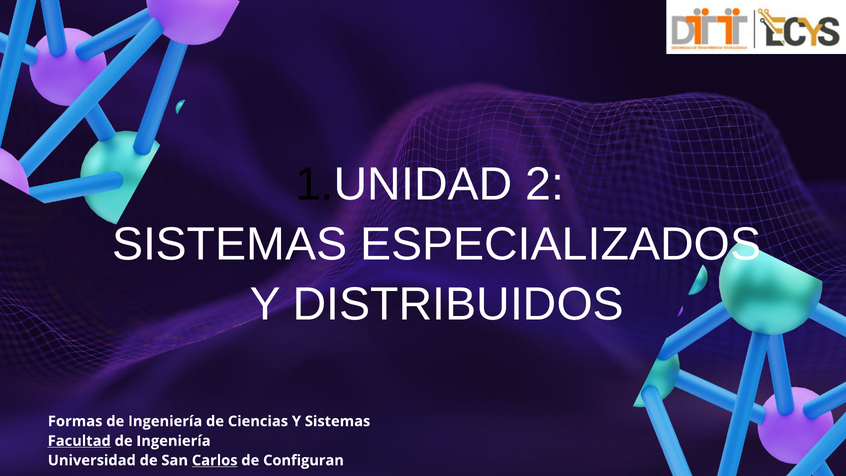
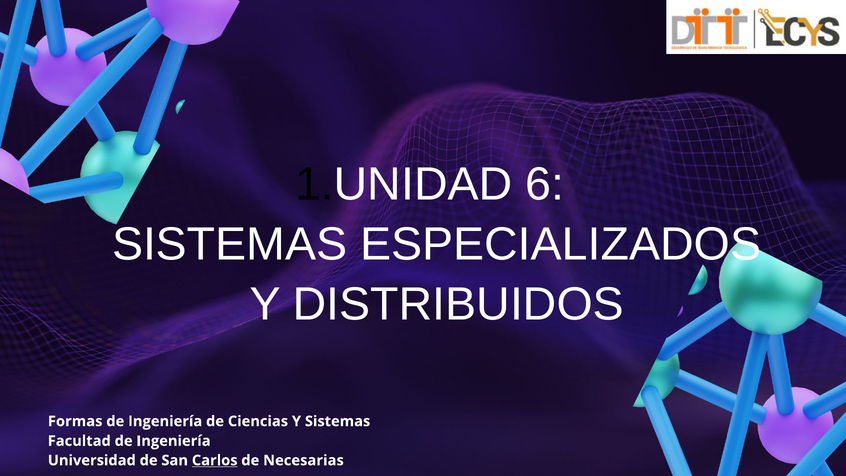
2: 2 -> 6 (545, 184)
Facultad underline: present -> none (79, 441)
Configuran: Configuran -> Necesarias (303, 460)
